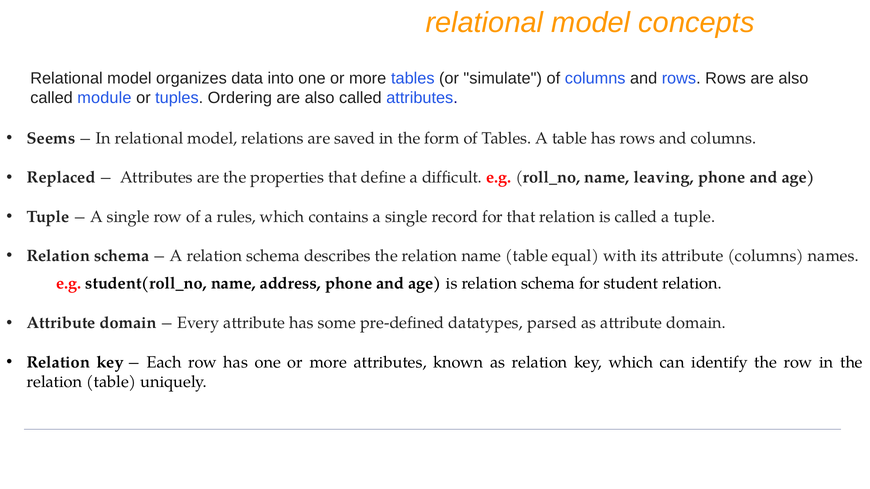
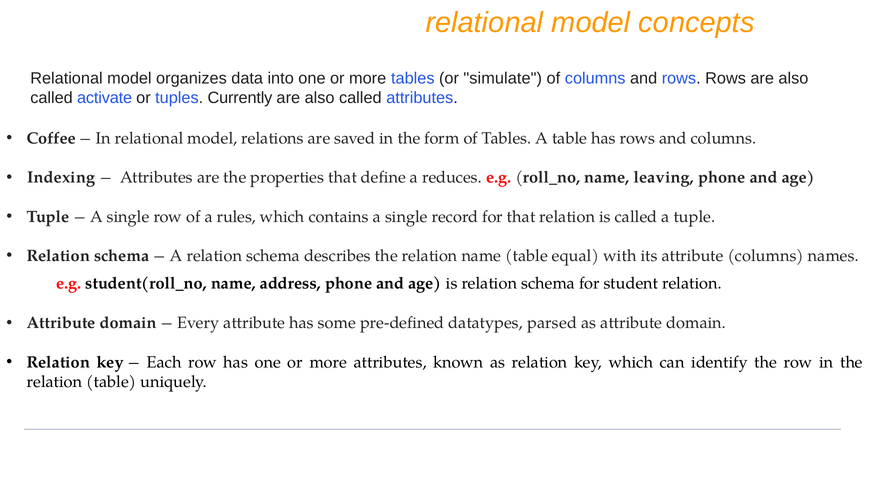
module: module -> activate (105, 98)
Ordering: Ordering -> Currently (240, 98)
Seems: Seems -> Coffee (51, 138)
Replaced: Replaced -> Indexing (61, 178)
difficult: difficult -> reduces (452, 178)
